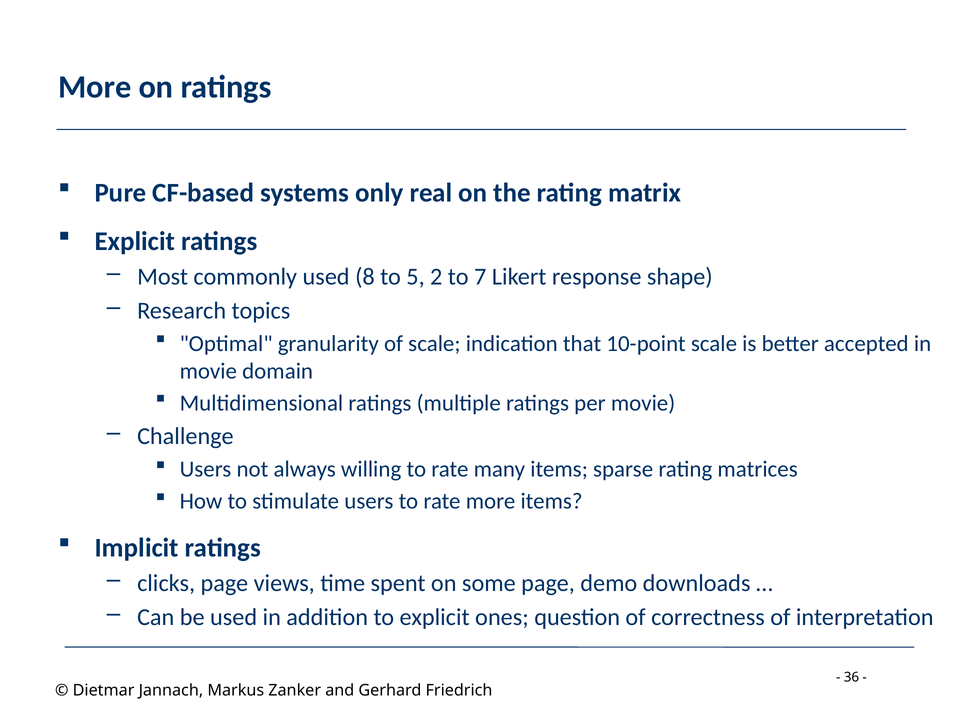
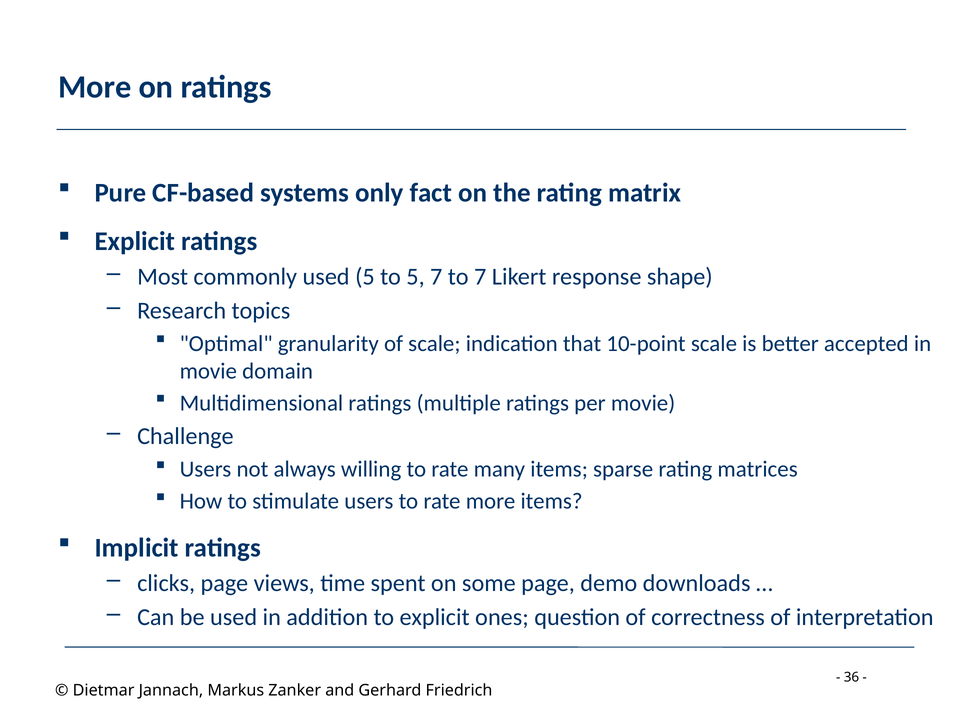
real: real -> fact (431, 193)
used 8: 8 -> 5 (365, 277)
5 2: 2 -> 7 (436, 277)
